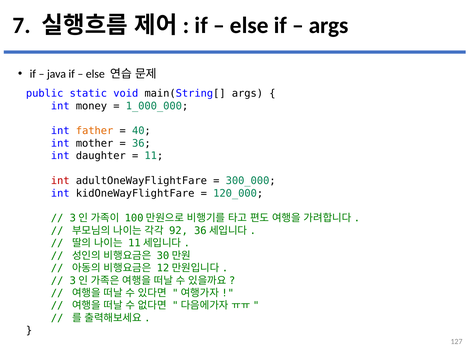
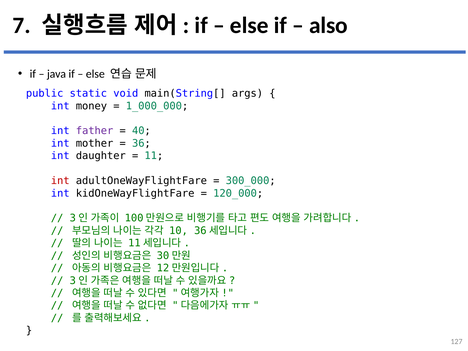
args: args -> also (329, 26)
father colour: orange -> purple (95, 131)
92: 92 -> 10 (178, 231)
